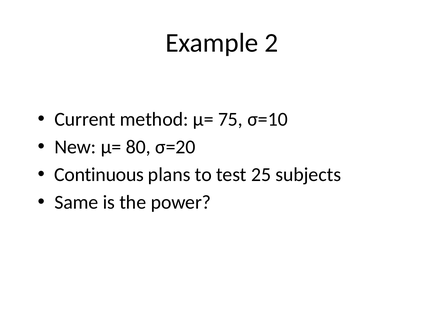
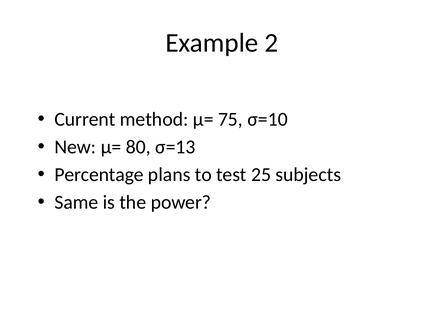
σ=20: σ=20 -> σ=13 (175, 147)
Continuous: Continuous -> Percentage (99, 175)
